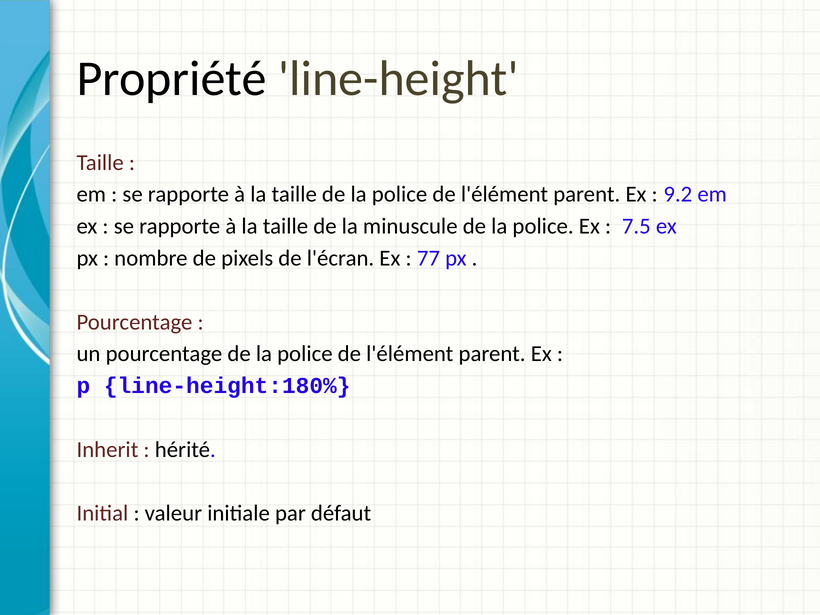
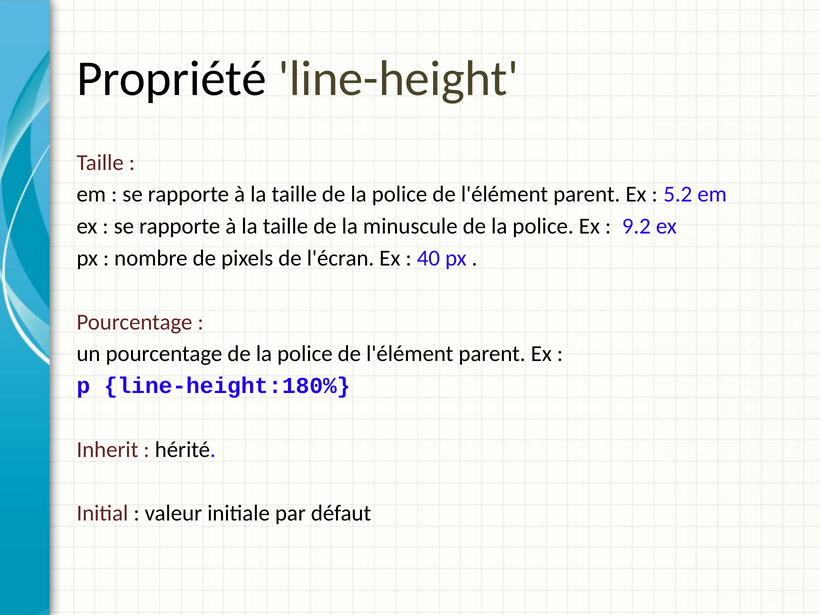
9.2: 9.2 -> 5.2 (678, 194)
7.5: 7.5 -> 9.2 (636, 226)
77: 77 -> 40 (429, 258)
